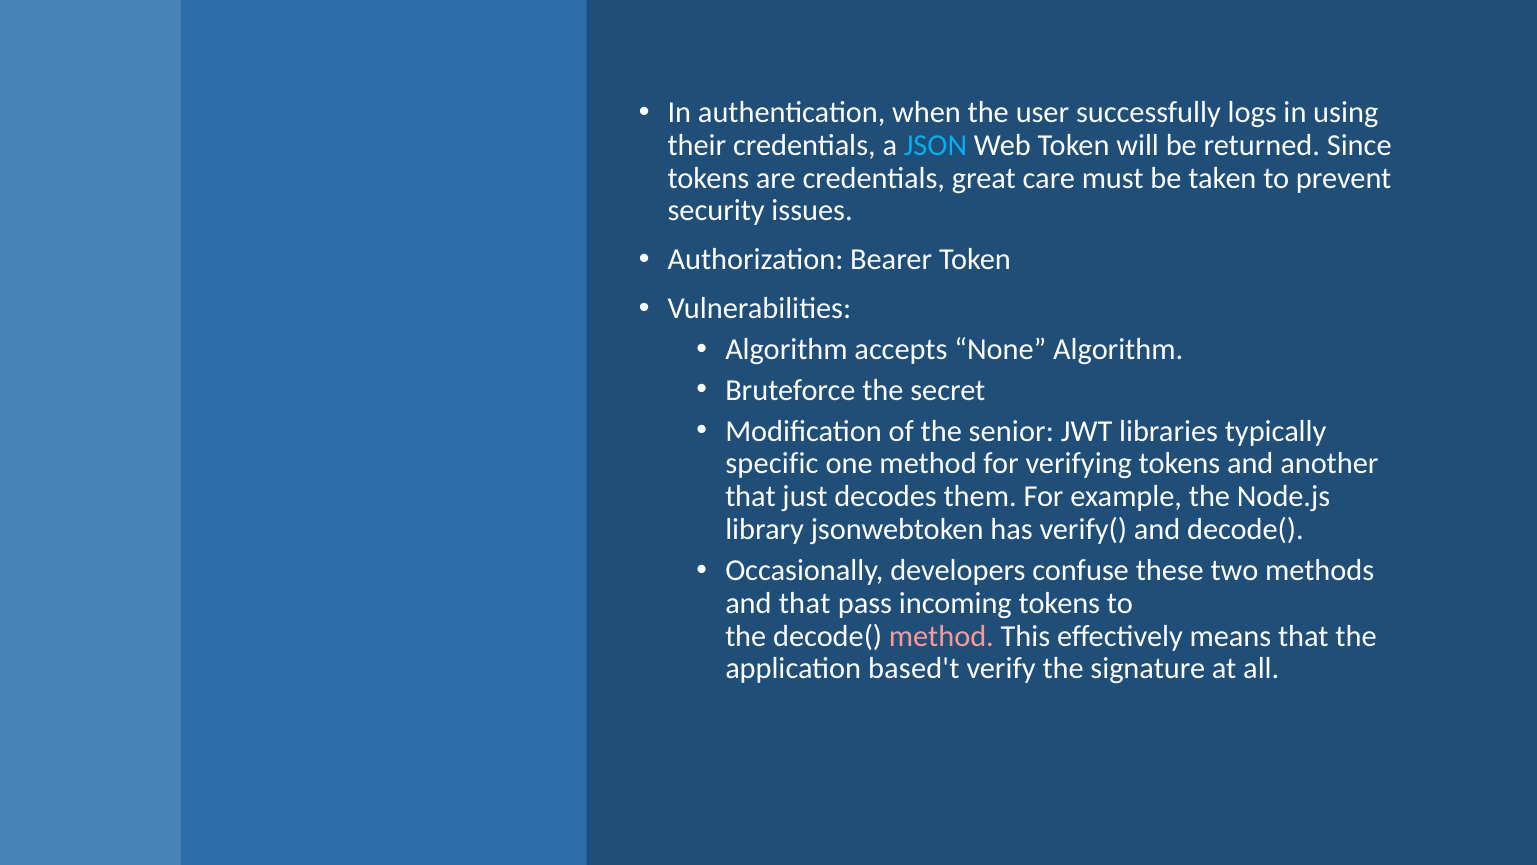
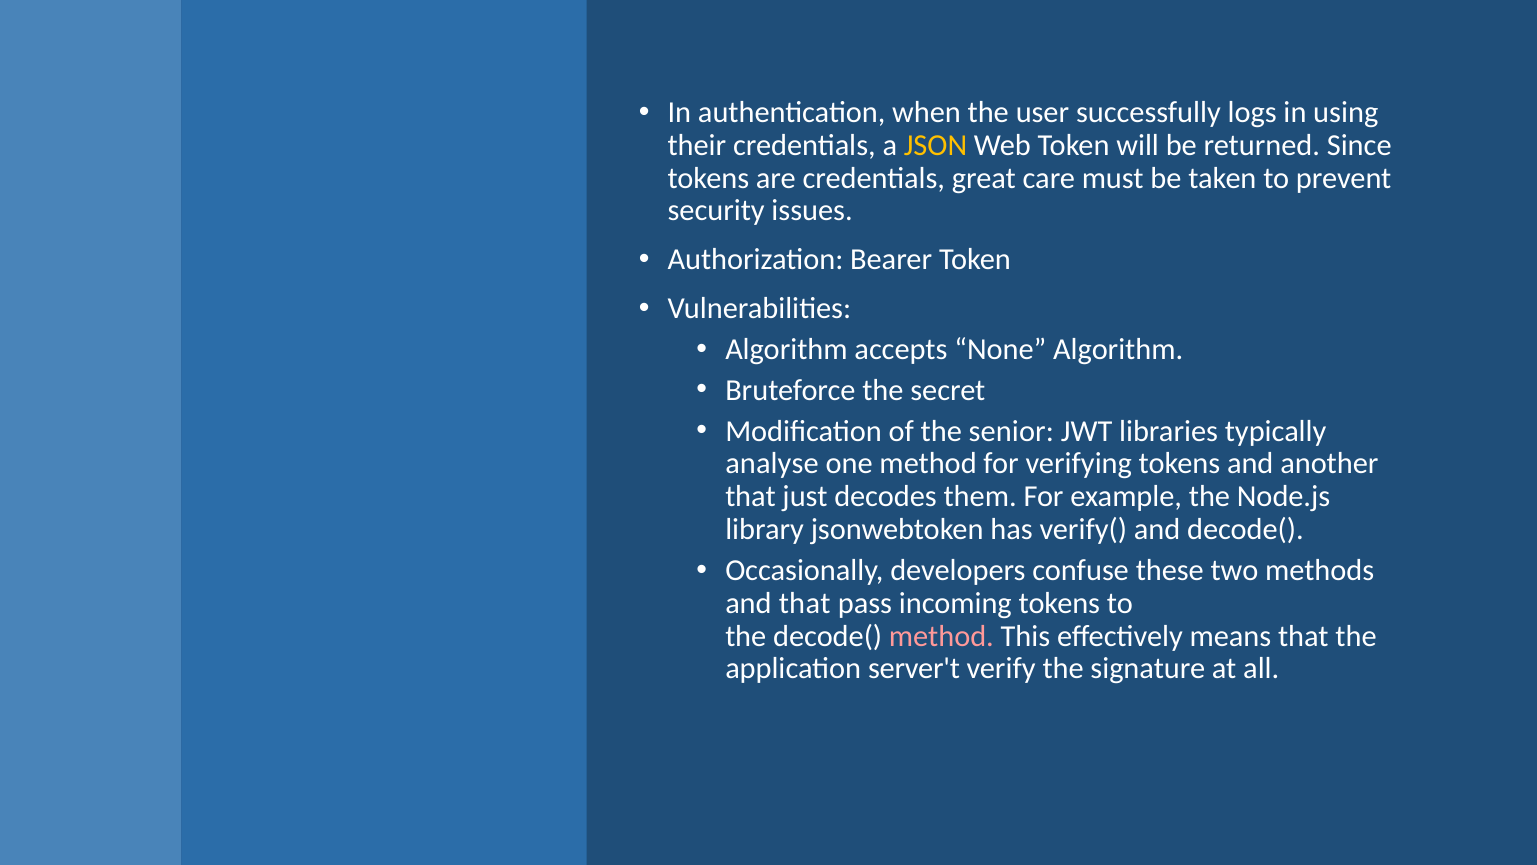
JSON colour: light blue -> yellow (935, 145)
specific: specific -> analyse (772, 464)
based't: based't -> server't (914, 668)
